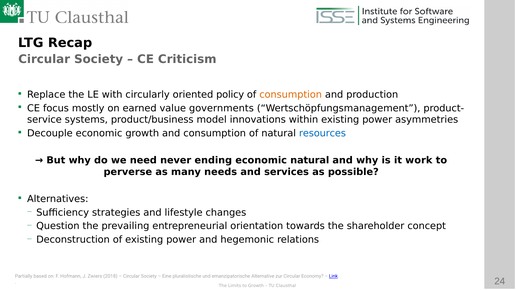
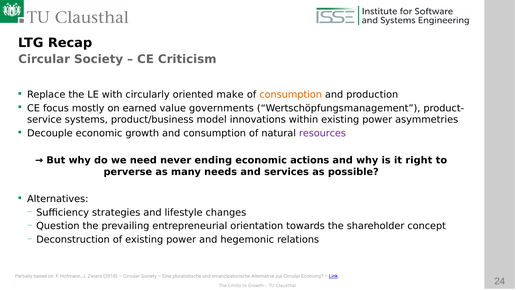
policy: policy -> make (230, 95)
resources colour: blue -> purple (322, 133)
economic natural: natural -> actions (310, 161)
work: work -> right (419, 161)
